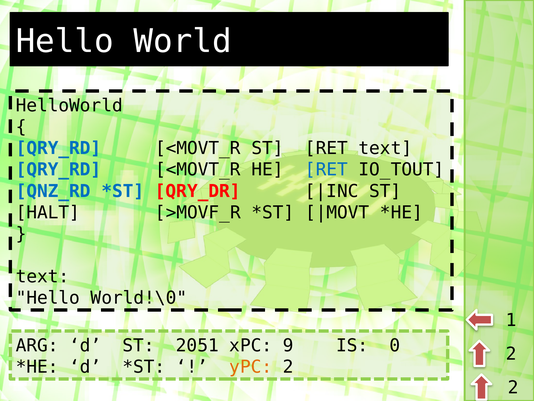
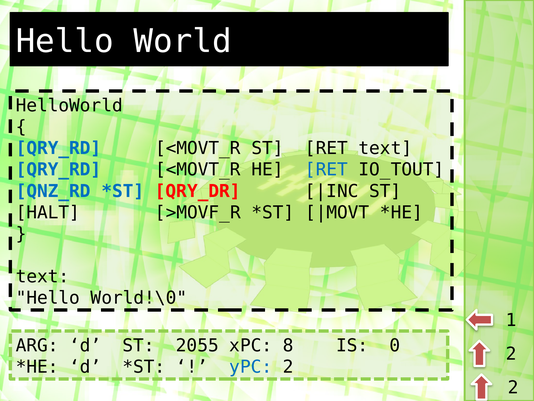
2051: 2051 -> 2055 (197, 345)
9: 9 -> 8 (288, 345)
yPC colour: orange -> blue (251, 367)
